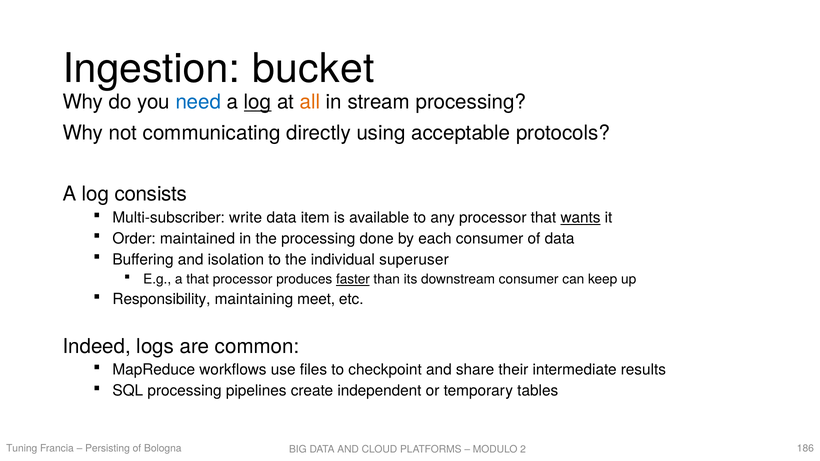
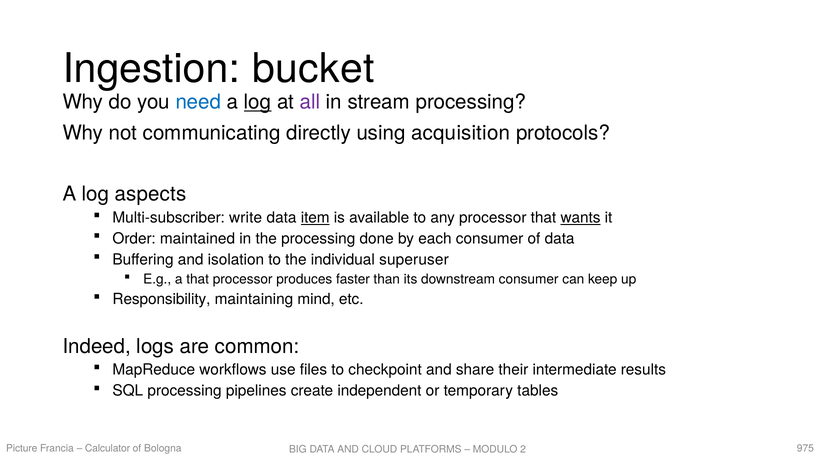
all colour: orange -> purple (310, 102)
acceptable: acceptable -> acquisition (461, 133)
consists: consists -> aspects (151, 194)
item underline: none -> present (315, 218)
faster underline: present -> none (353, 280)
meet: meet -> mind (316, 300)
Tuning: Tuning -> Picture (22, 448)
Persisting: Persisting -> Calculator (108, 448)
186: 186 -> 975 (805, 448)
